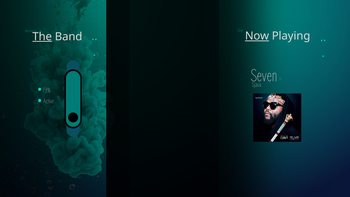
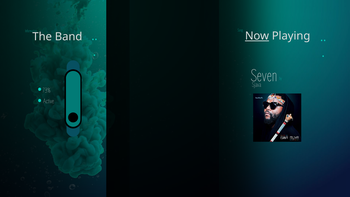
The underline: present -> none (42, 37)
